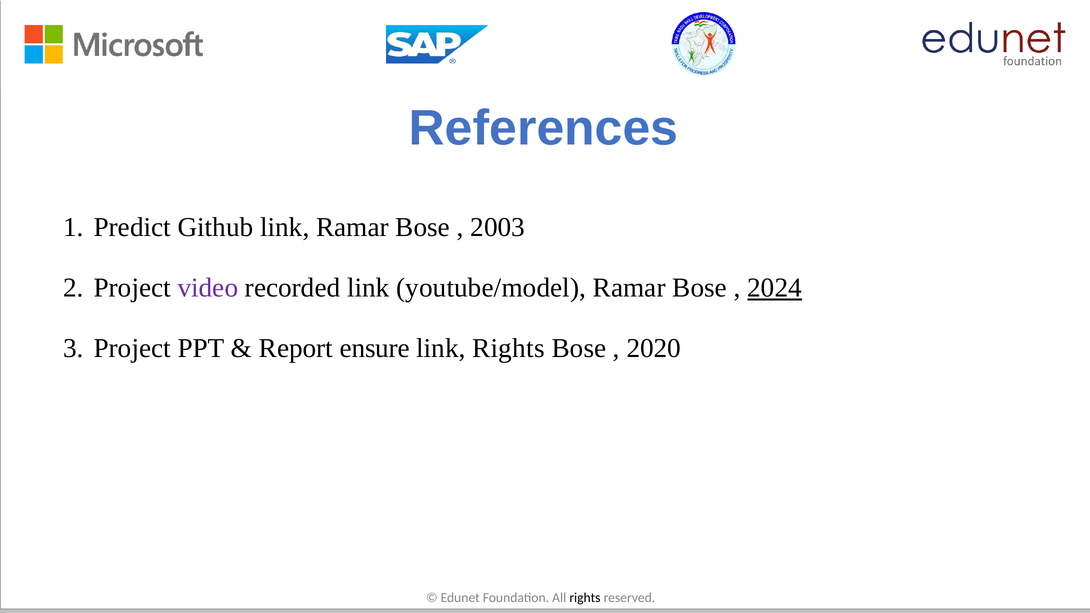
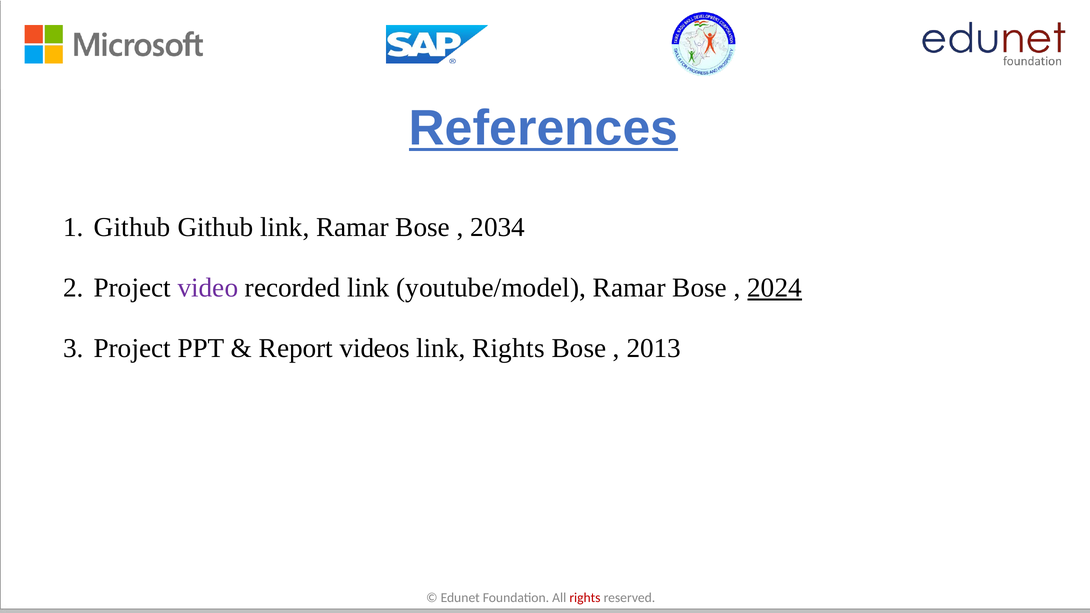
References underline: none -> present (544, 128)
Predict: Predict -> Github (132, 227)
2003: 2003 -> 2034 (498, 227)
ensure: ensure -> videos (375, 348)
2020: 2020 -> 2013 (654, 348)
rights colour: black -> red (585, 598)
